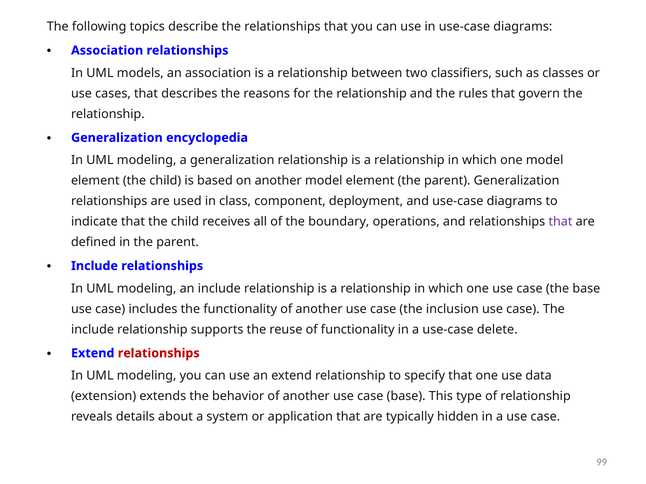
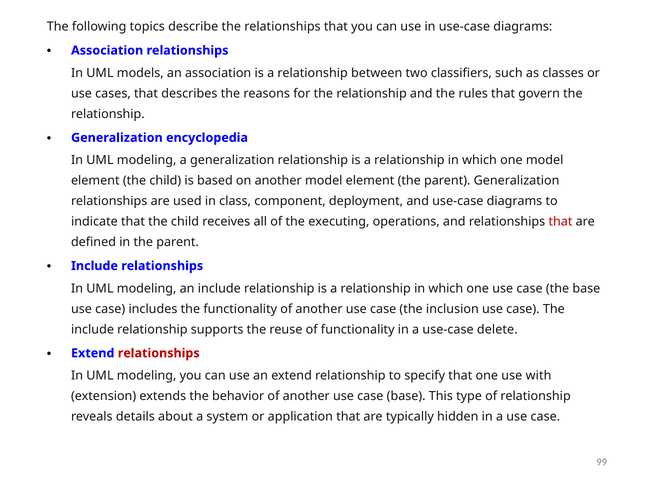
boundary: boundary -> executing (339, 222)
that colour: purple -> red (560, 222)
data: data -> with (539, 376)
